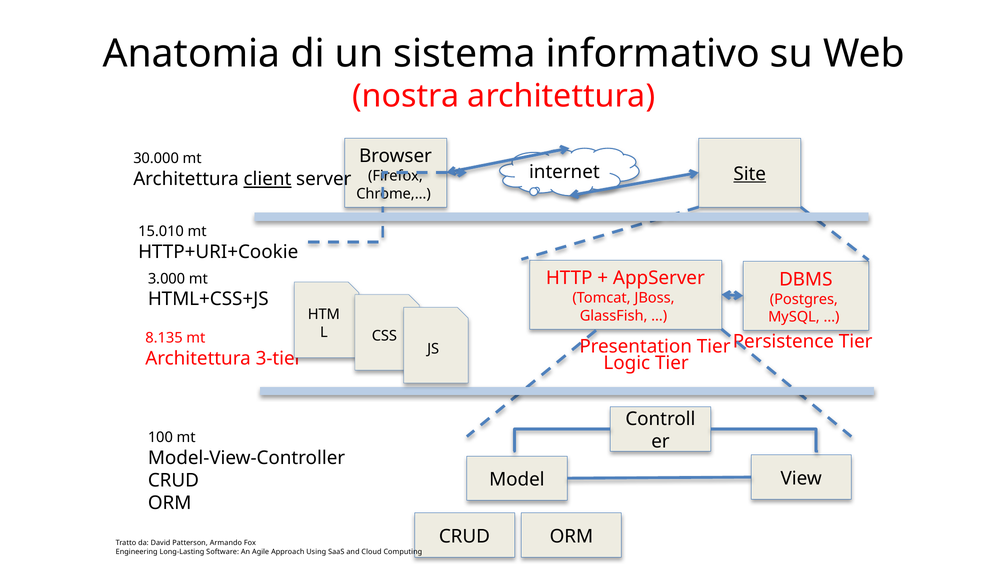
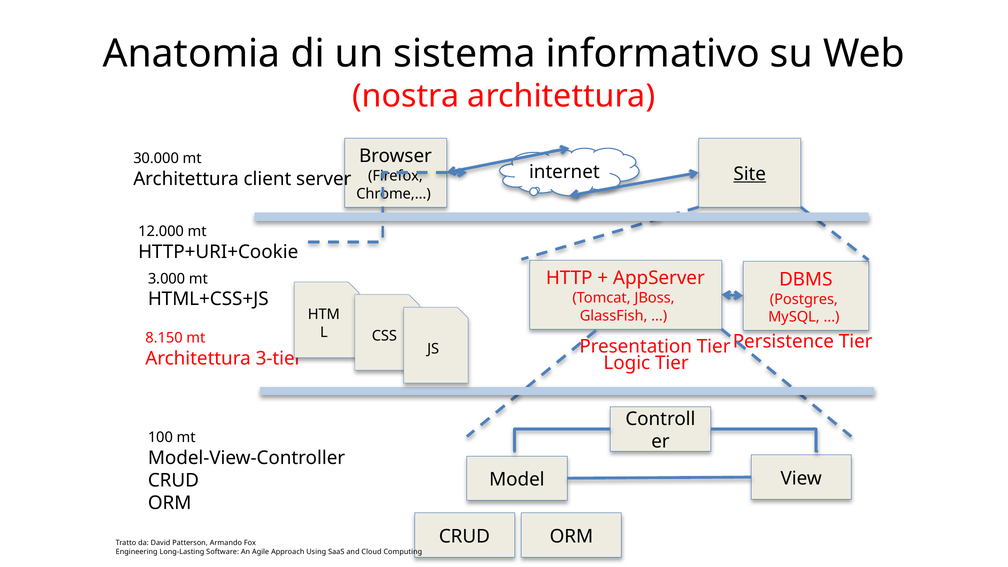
client underline: present -> none (267, 179)
15.010: 15.010 -> 12.000 (161, 232)
8.135: 8.135 -> 8.150 (164, 338)
